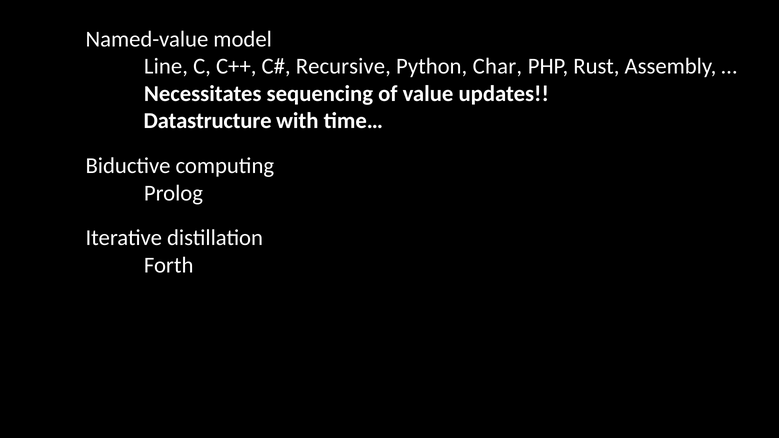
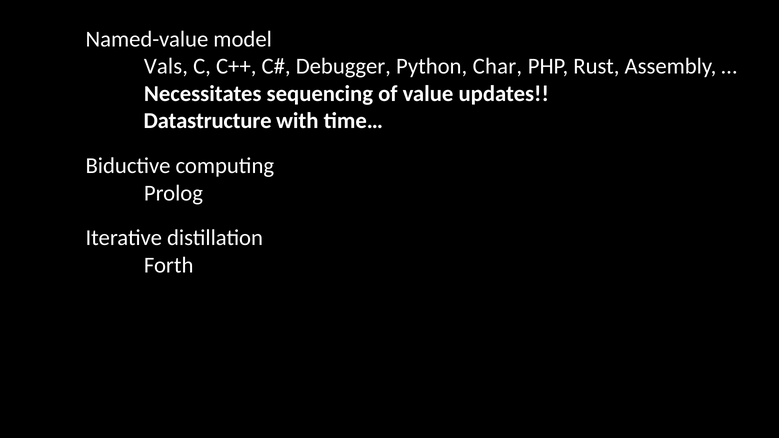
Line: Line -> Vals (166, 66)
Recursive: Recursive -> Debugger (343, 66)
